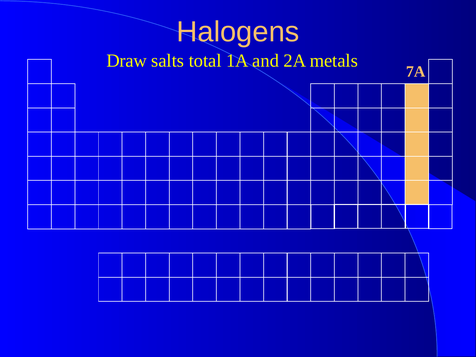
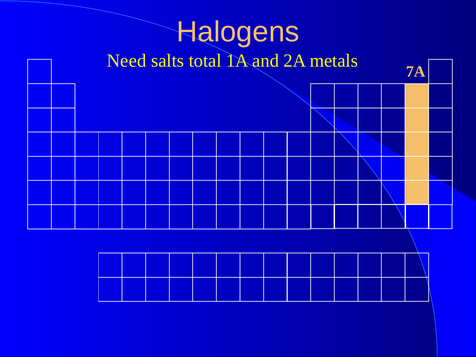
Draw: Draw -> Need (127, 61)
